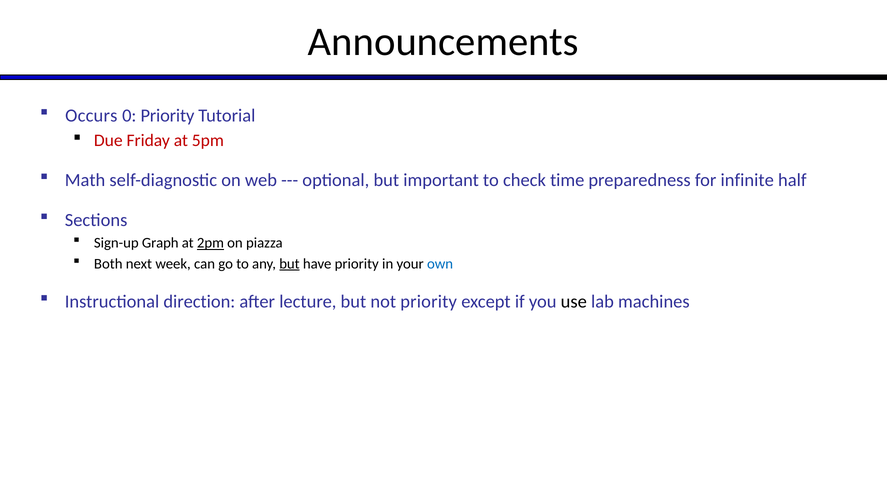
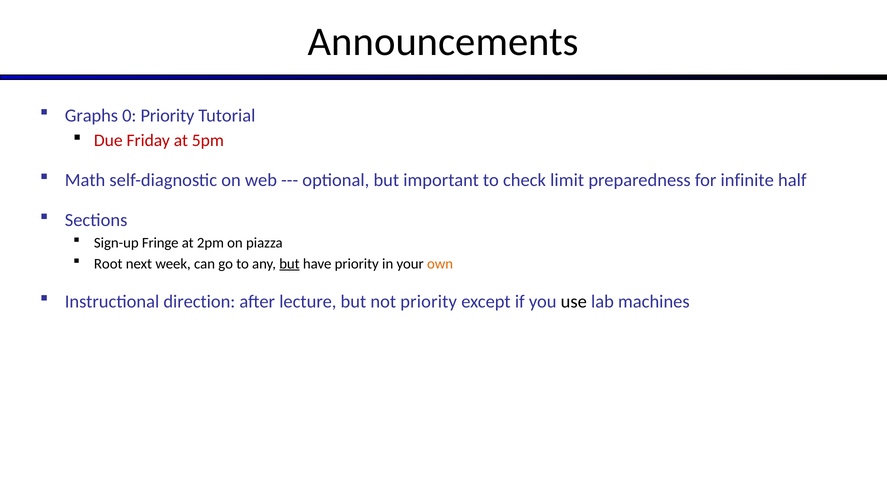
Occurs: Occurs -> Graphs (91, 116)
time: time -> limit (567, 180)
Graph: Graph -> Fringe (160, 243)
2pm underline: present -> none (210, 243)
Both: Both -> Root (108, 264)
own colour: blue -> orange (440, 264)
